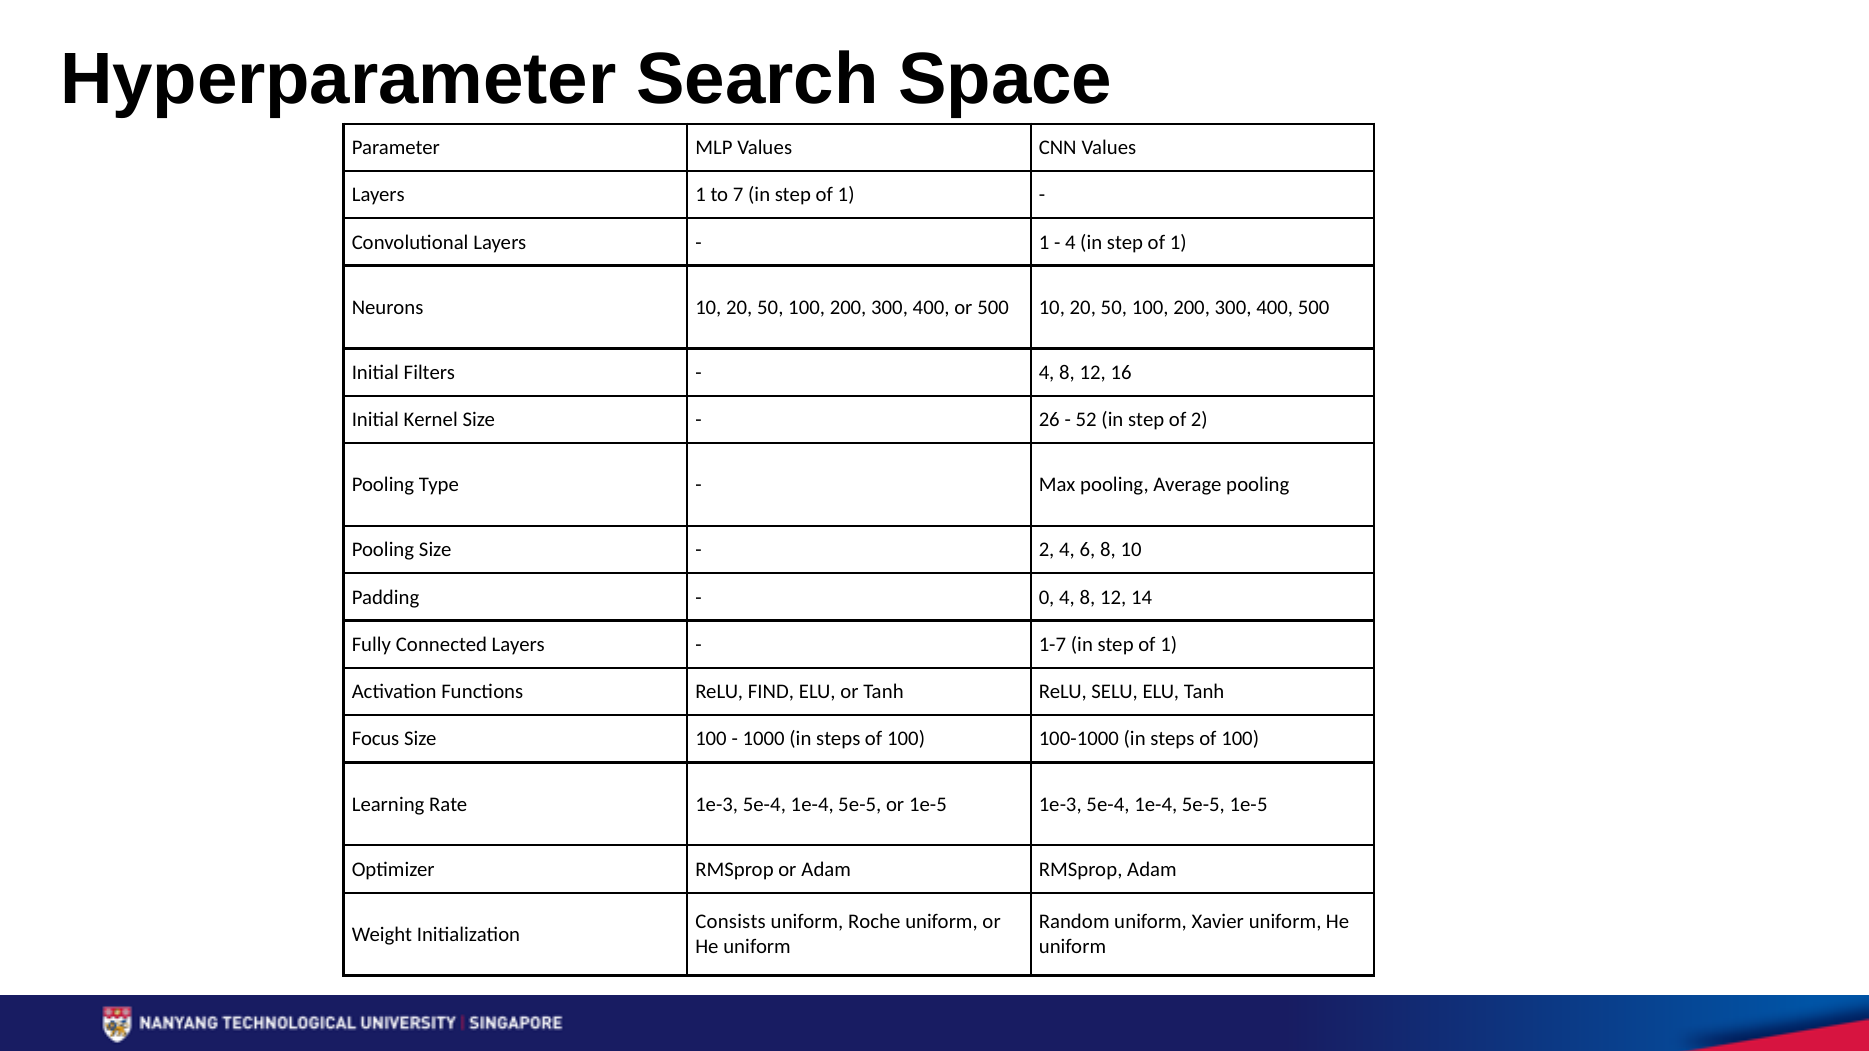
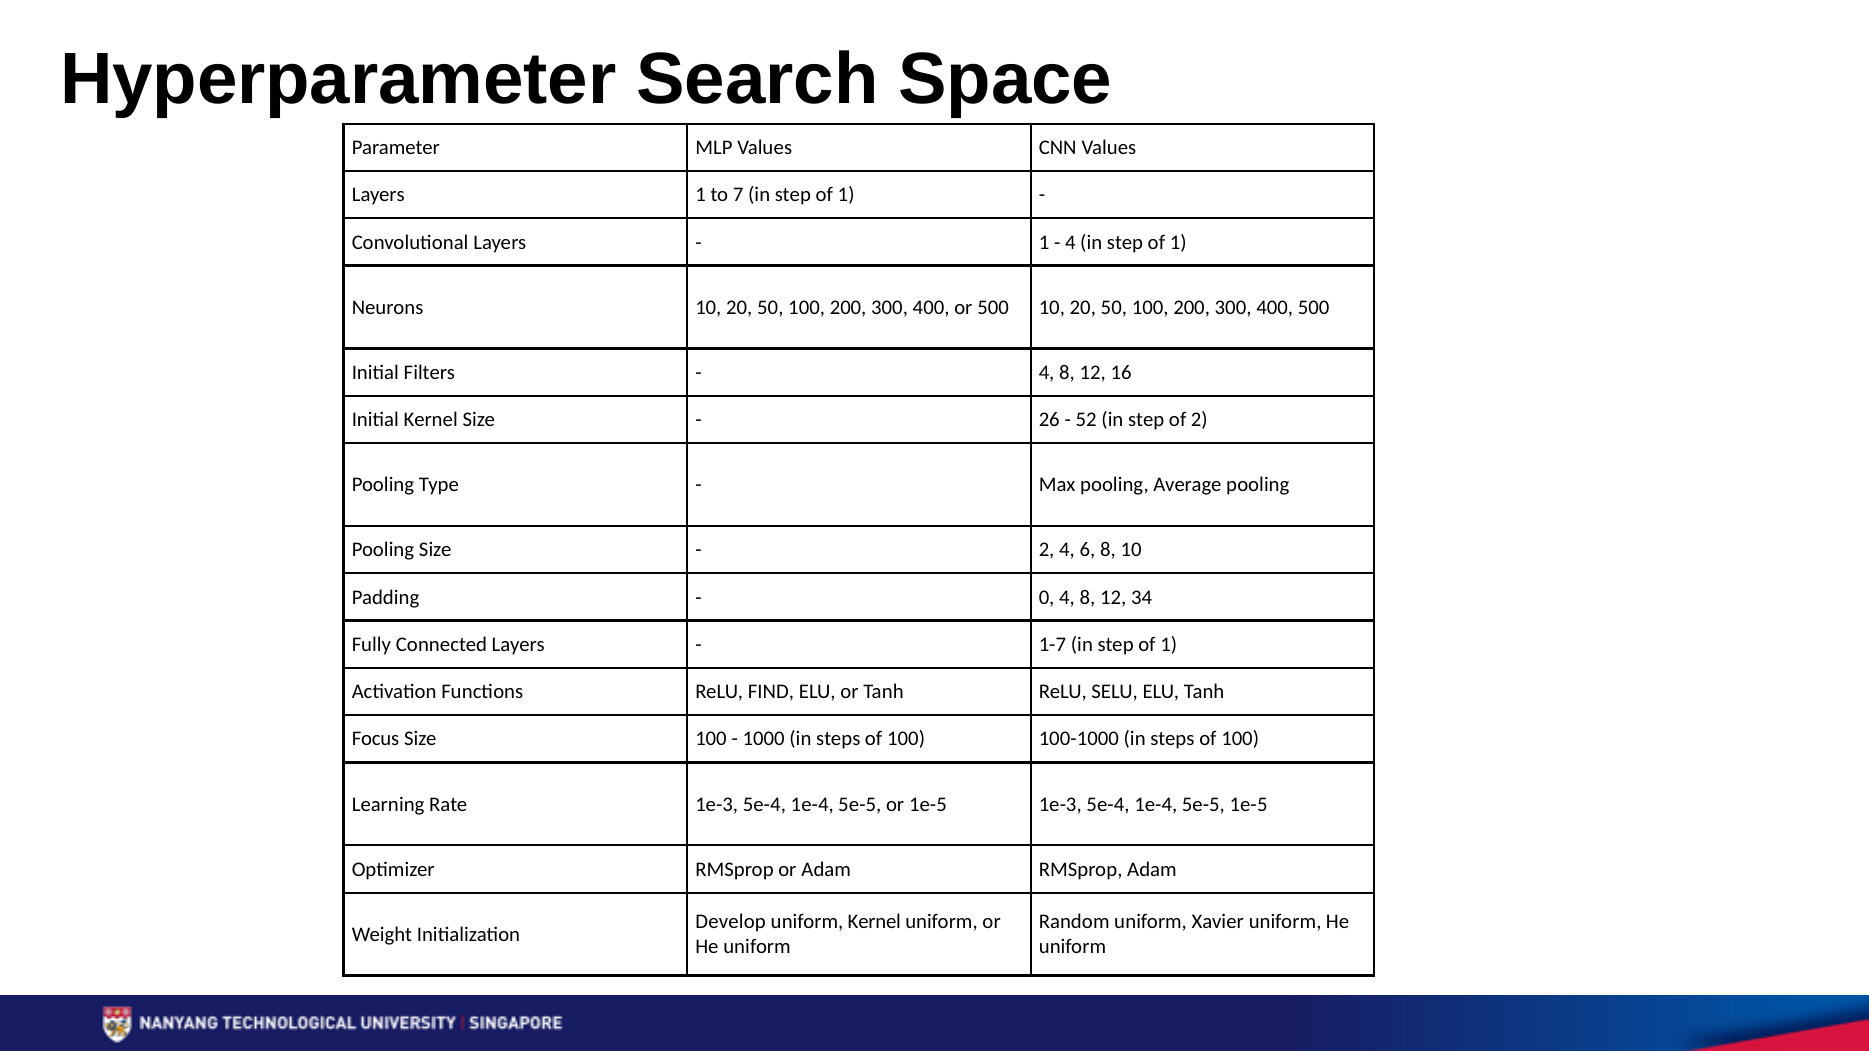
14: 14 -> 34 (1142, 597)
Consists: Consists -> Develop (731, 922)
uniform Roche: Roche -> Kernel (874, 922)
